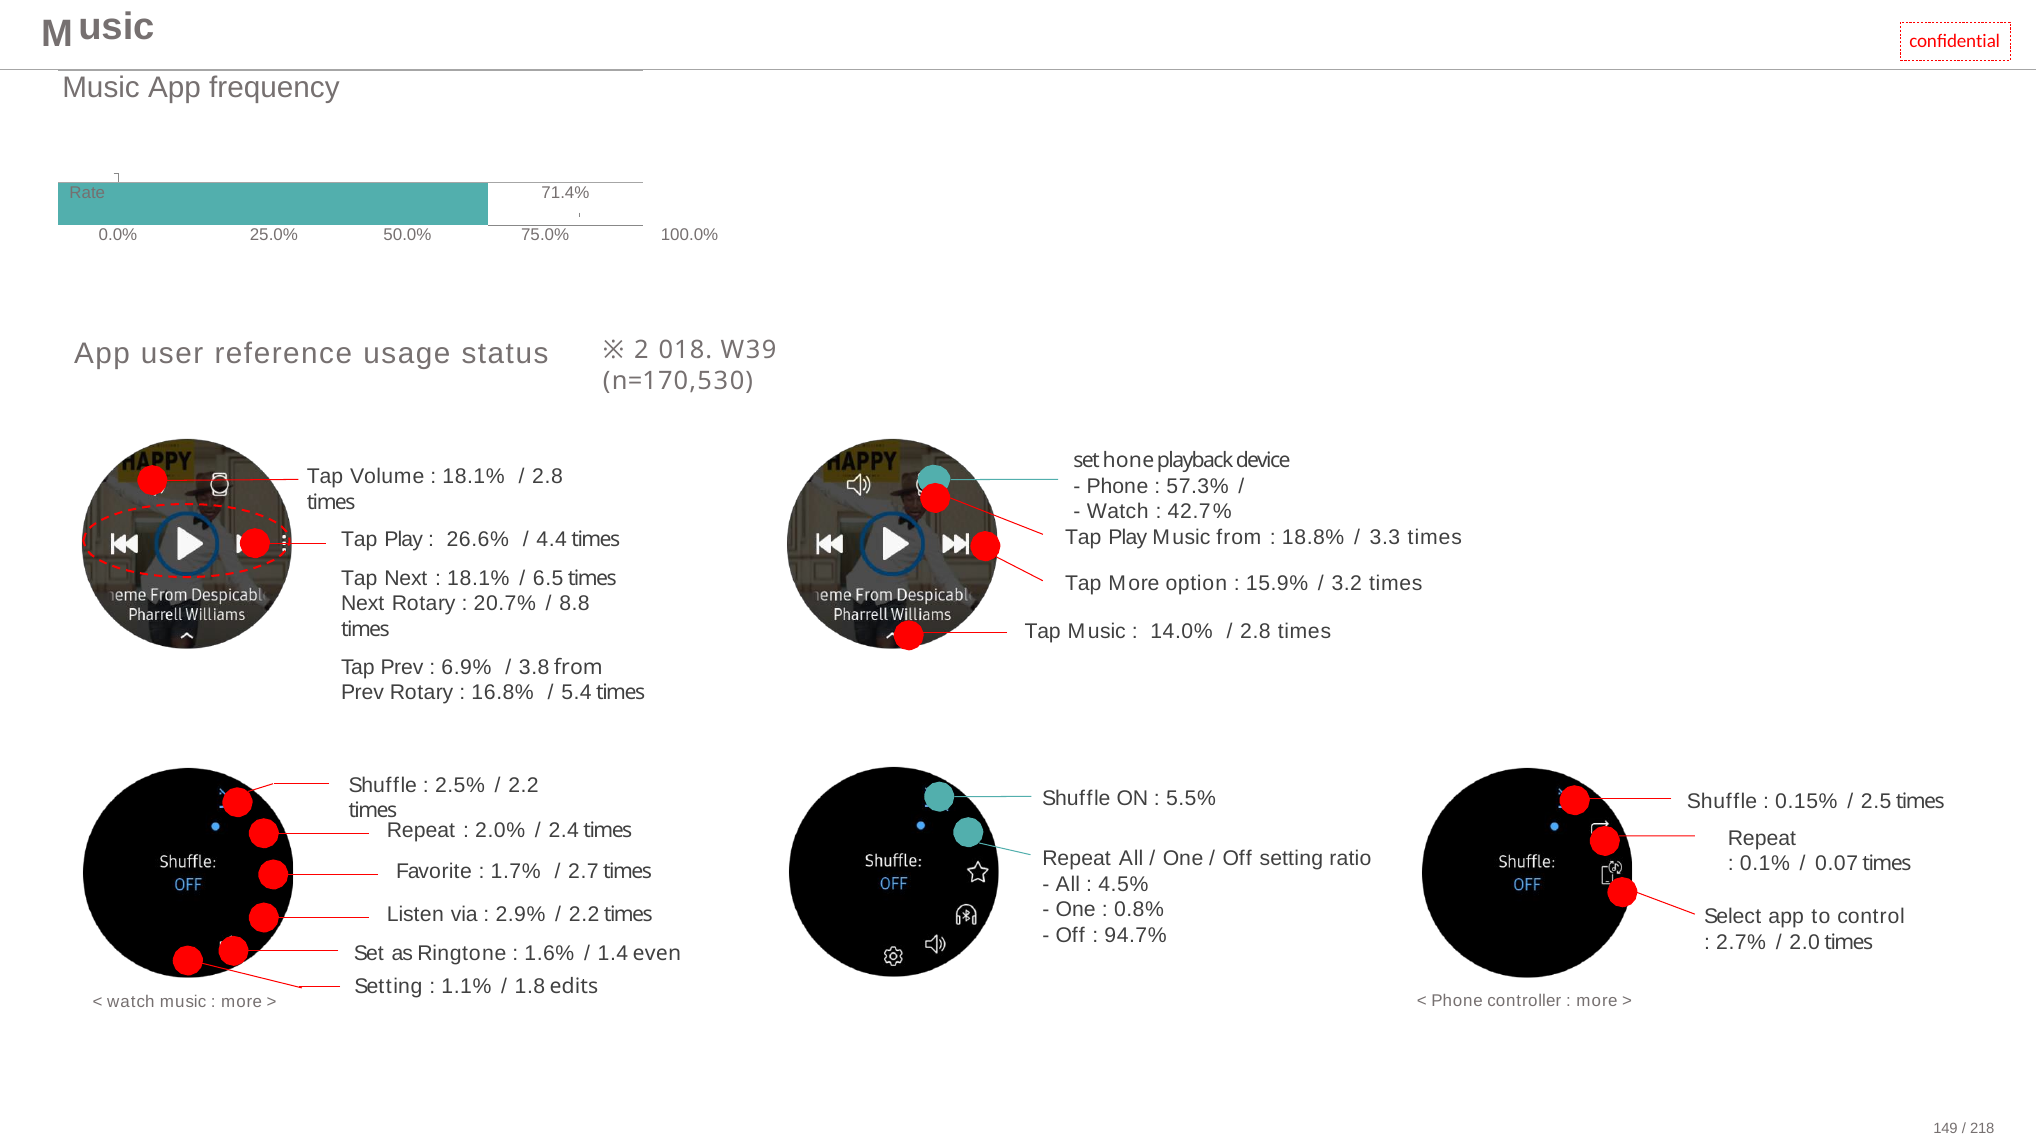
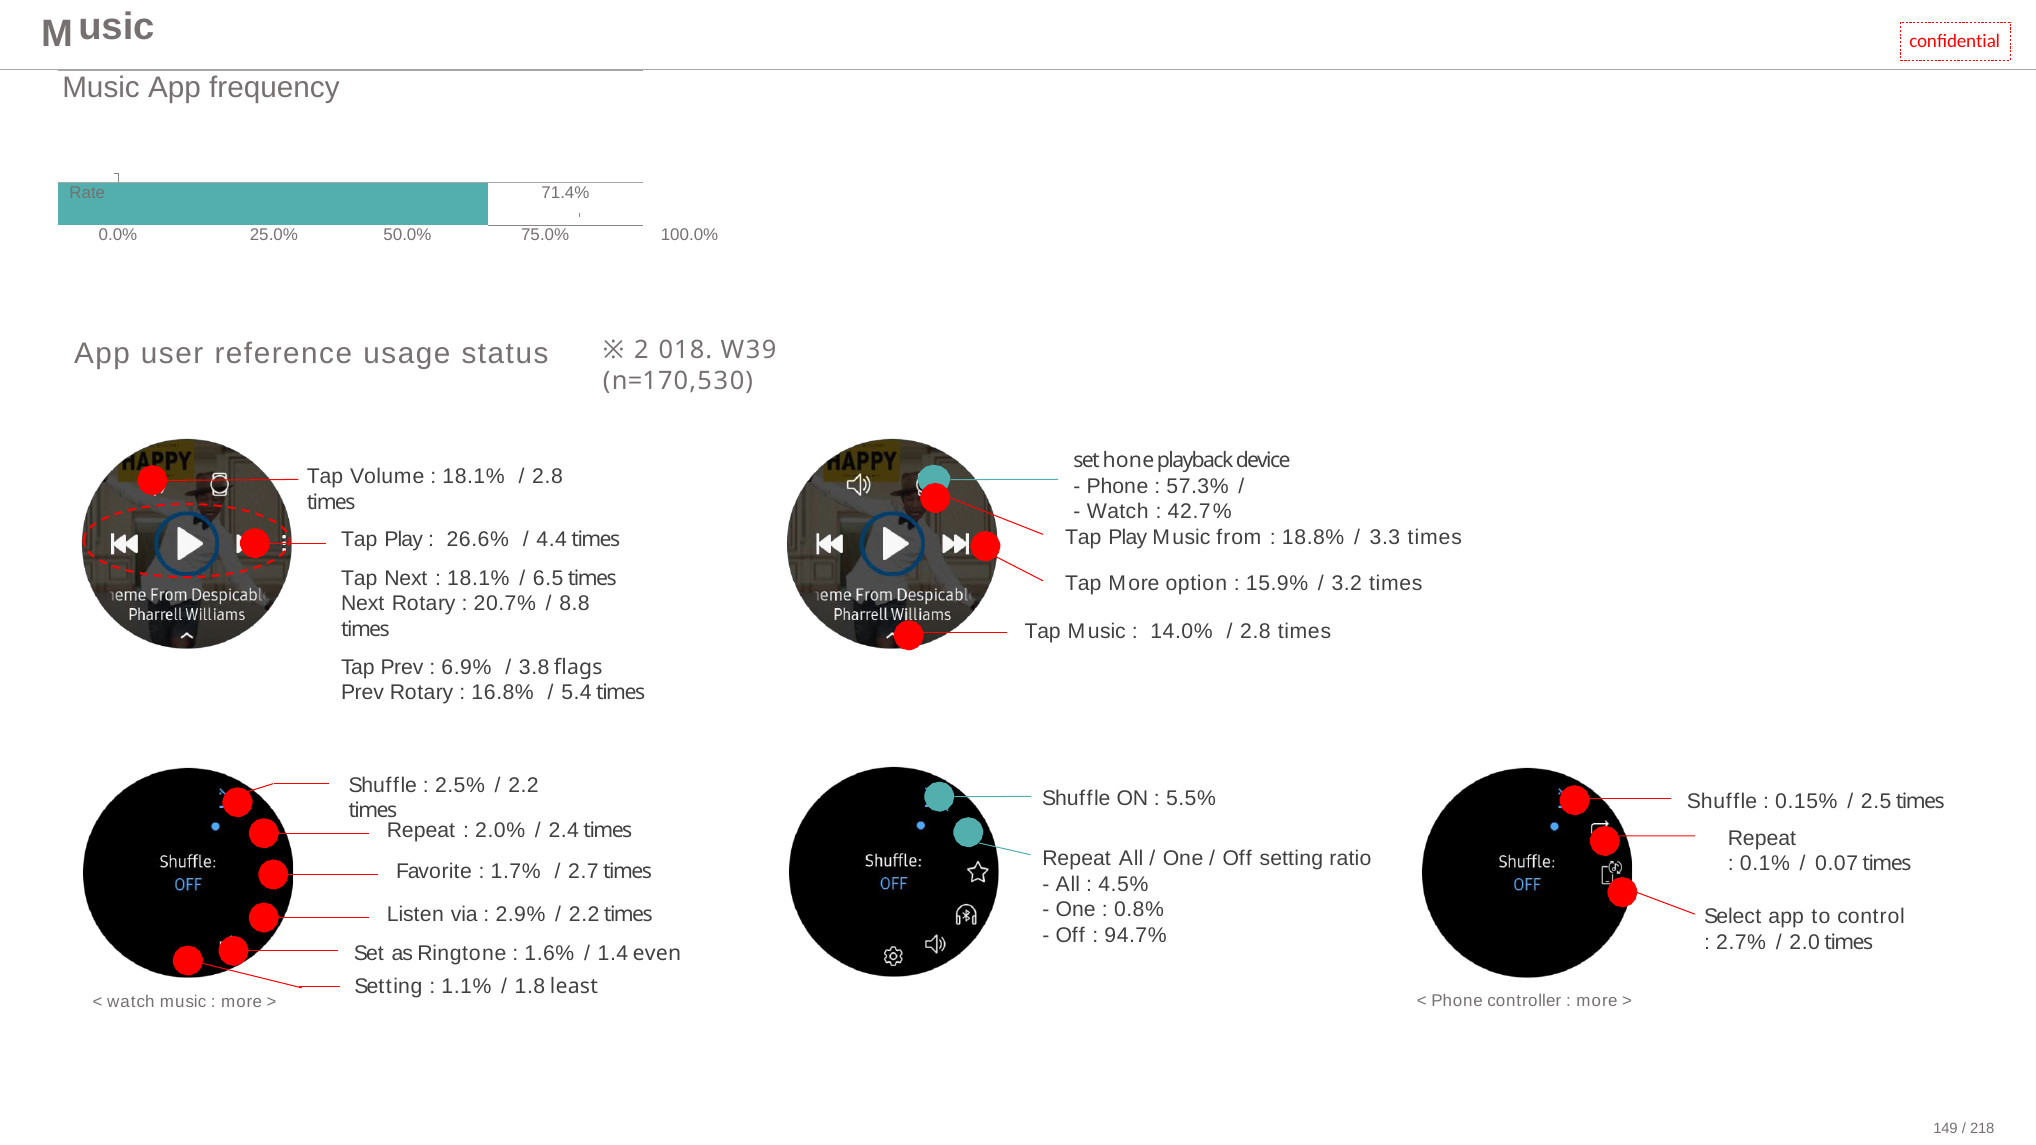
3.8 from: from -> flags (578, 668)
edits: edits -> least (574, 987)
